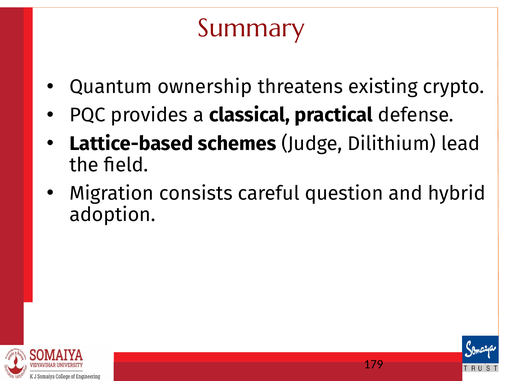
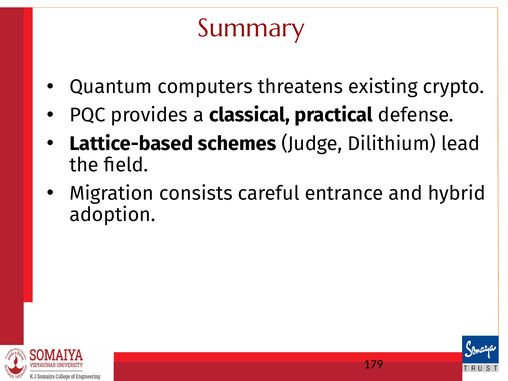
ownership: ownership -> computers (205, 87)
question: question -> entrance (344, 193)
